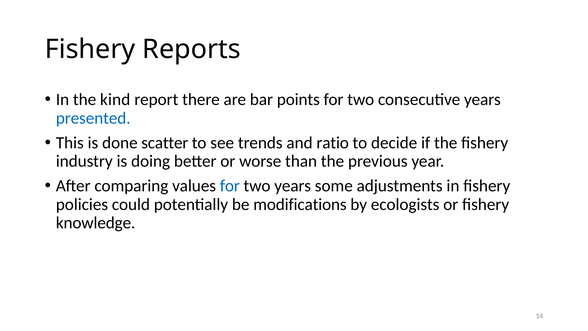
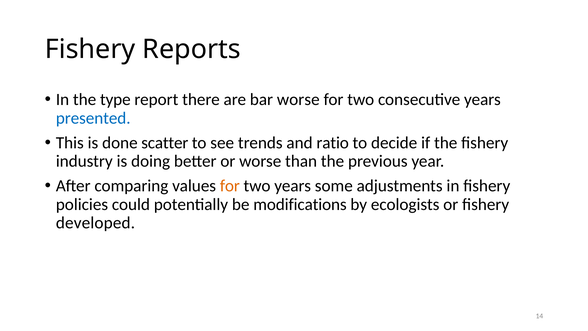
kind: kind -> type (115, 99)
bar points: points -> worse (298, 99)
for colour: blue -> orange (230, 186)
knowledge: knowledge -> developed (95, 223)
